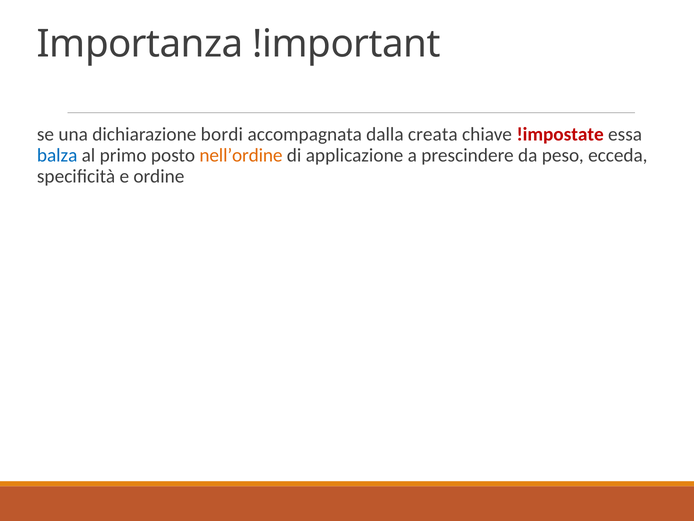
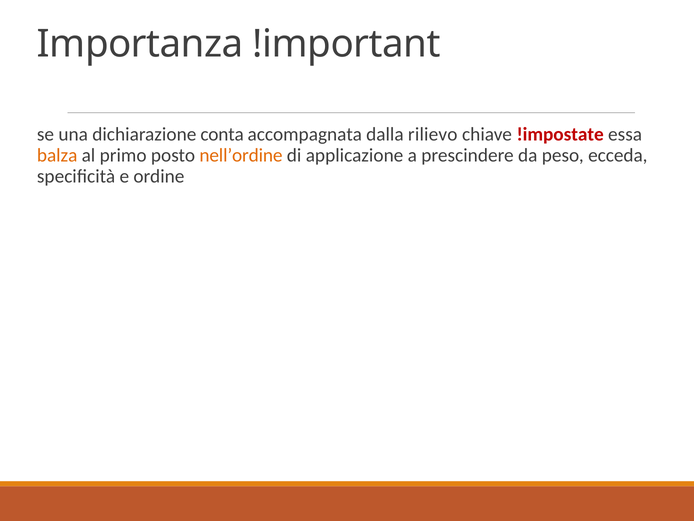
bordi: bordi -> conta (222, 134)
creata: creata -> rilievo (433, 134)
balza colour: blue -> orange (57, 155)
